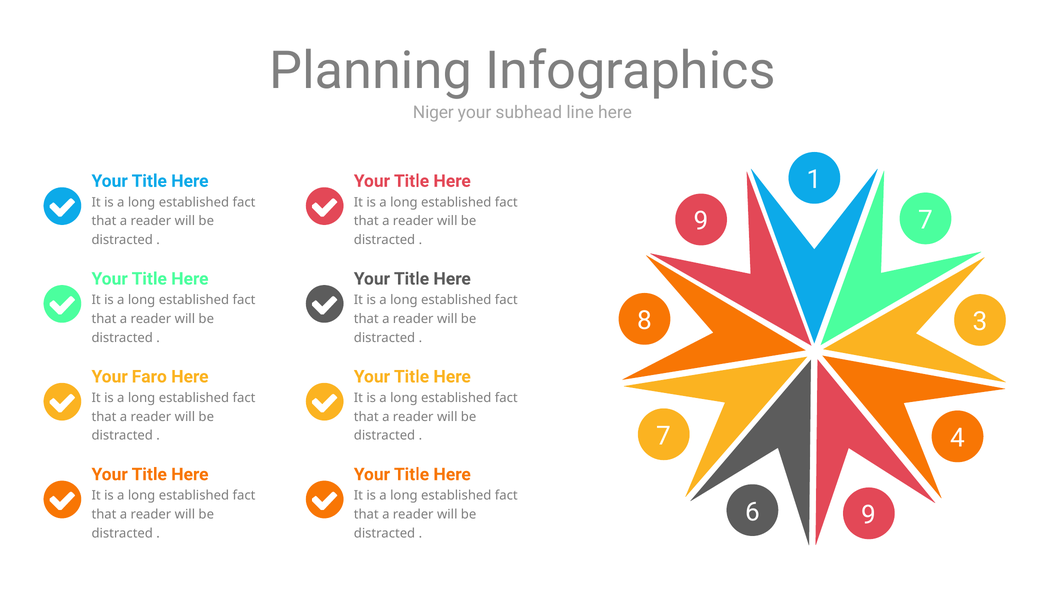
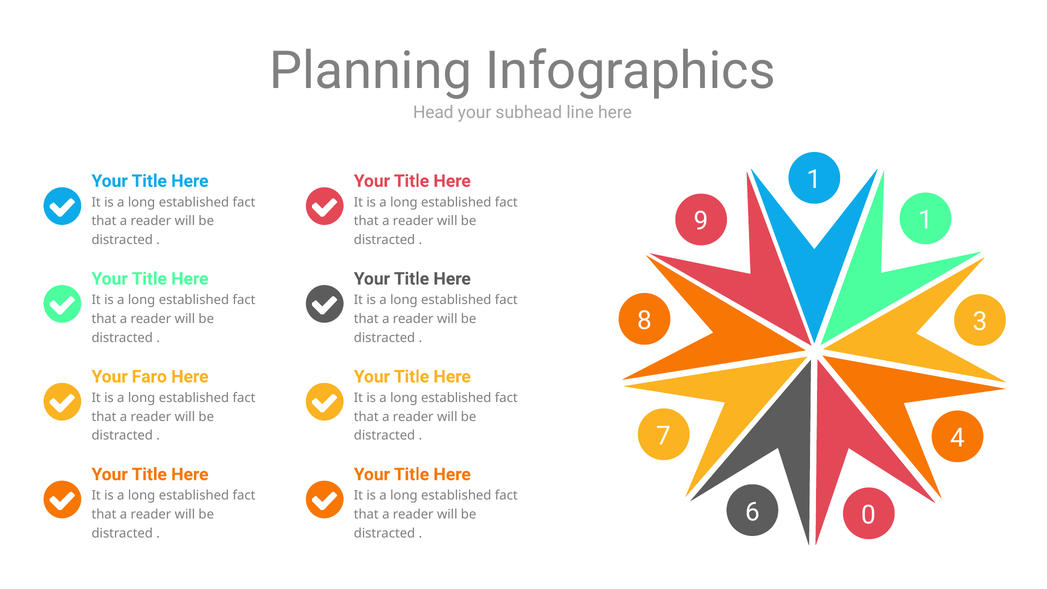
Niger: Niger -> Head (433, 112)
9 7: 7 -> 1 (925, 220)
6 9: 9 -> 0 (869, 515)
